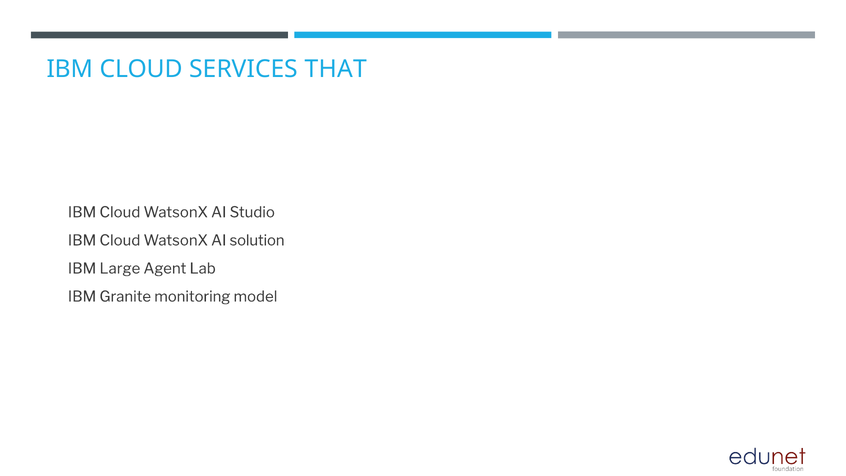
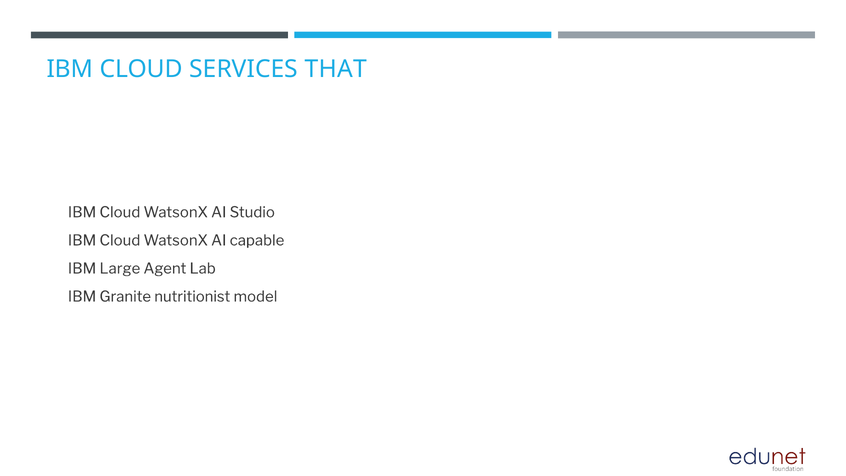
solution: solution -> capable (257, 240)
monitoring: monitoring -> nutritionist (192, 297)
